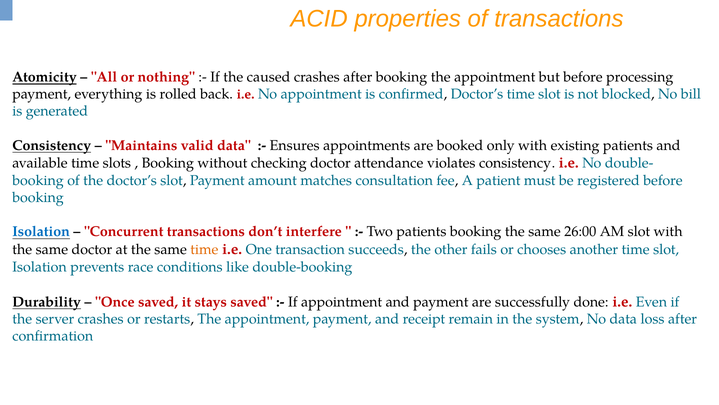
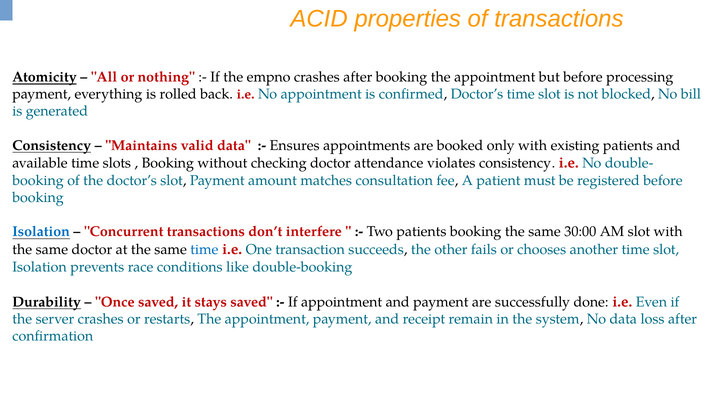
caused: caused -> empno (269, 77)
26:00: 26:00 -> 30:00 (580, 231)
time colour: orange -> blue (204, 249)
